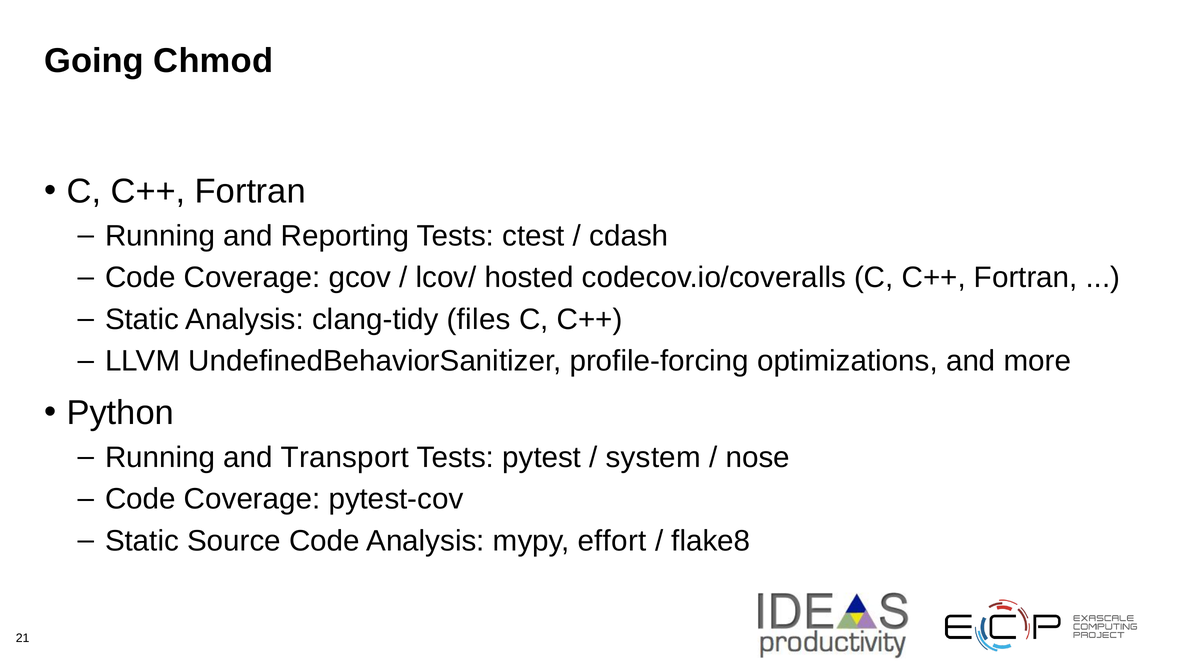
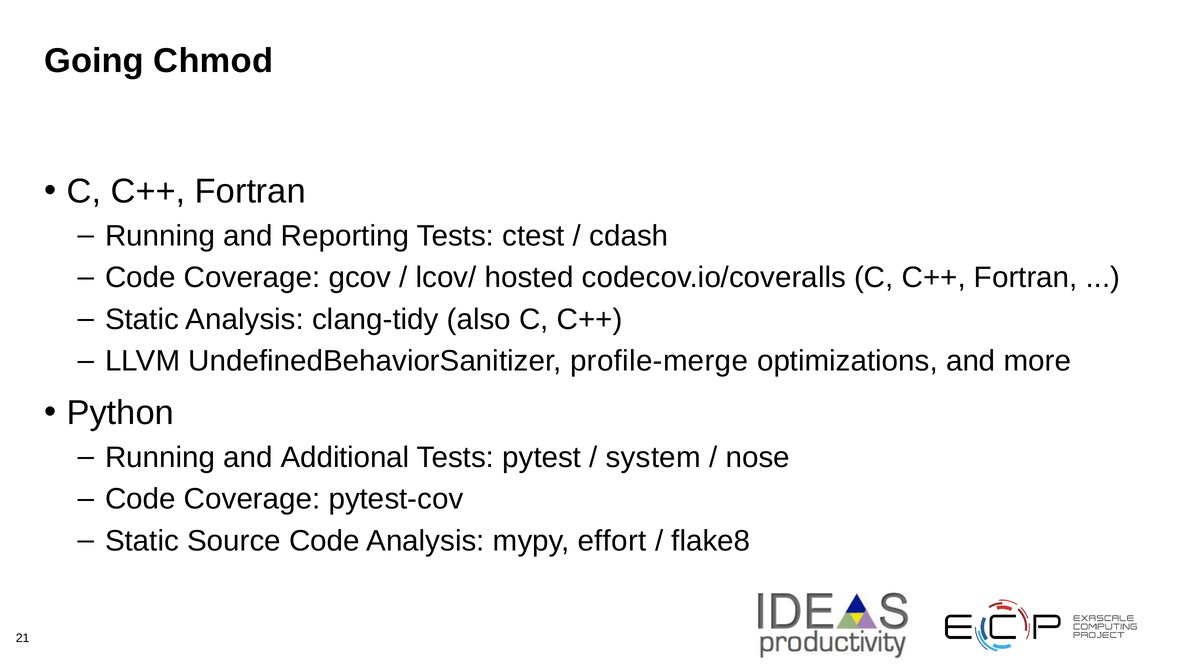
files: files -> also (479, 320)
profile-forcing: profile-forcing -> profile-merge (659, 361)
Transport: Transport -> Additional (345, 458)
